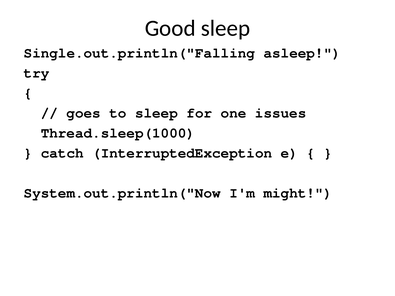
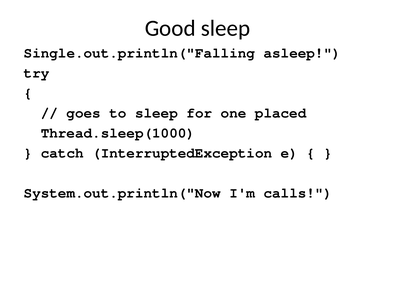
issues: issues -> placed (281, 113)
might: might -> calls (298, 193)
